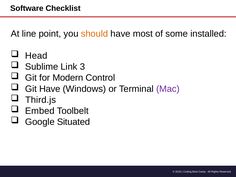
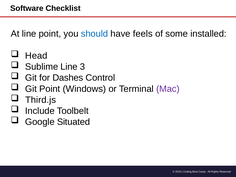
should colour: orange -> blue (94, 34)
most: most -> feels (143, 34)
Sublime Link: Link -> Line (69, 67)
Modern: Modern -> Dashes (68, 78)
Git Have: Have -> Point (50, 89)
Embed: Embed -> Include (40, 111)
